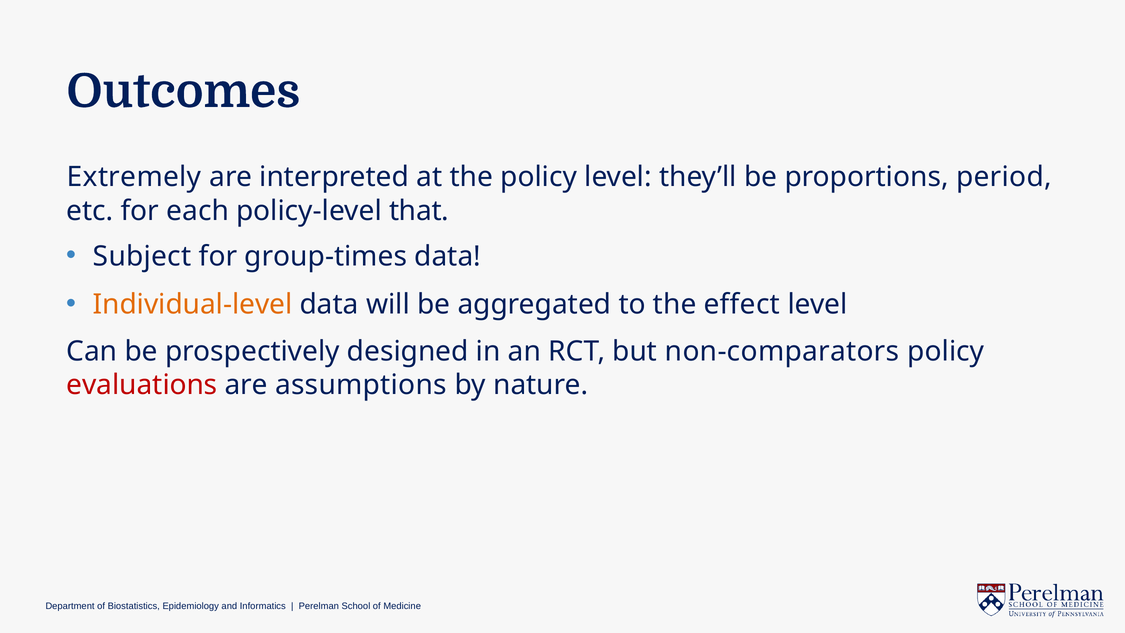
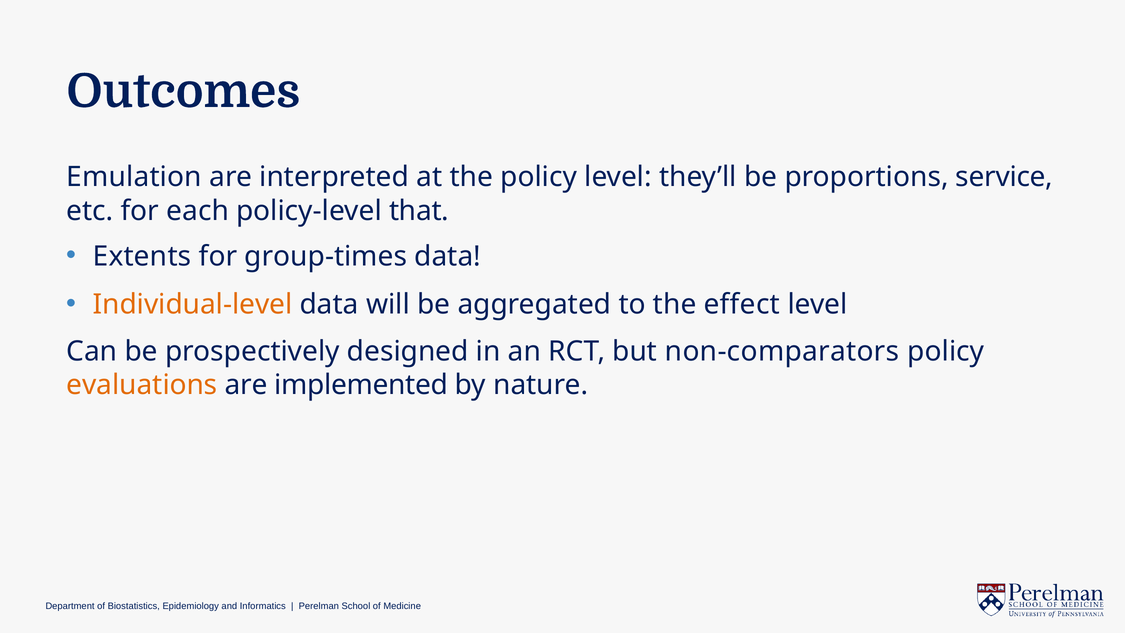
Extremely: Extremely -> Emulation (134, 177)
period: period -> service (1004, 177)
Subject: Subject -> Extents (142, 256)
evaluations colour: red -> orange (142, 385)
assumptions: assumptions -> implemented (361, 385)
